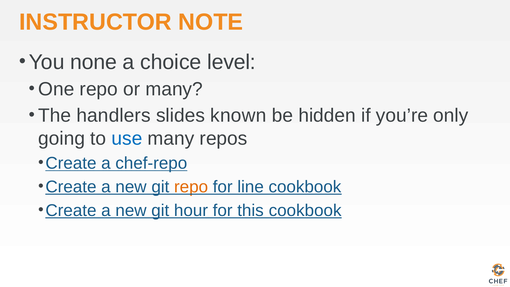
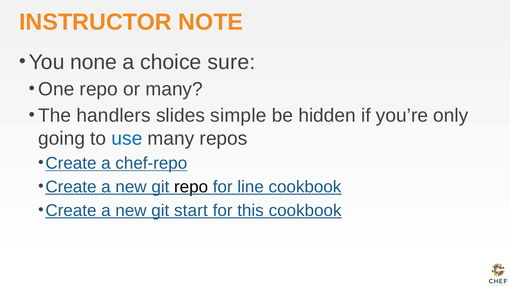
level: level -> sure (231, 62)
known: known -> simple (238, 115)
repo colour: orange -> black (191, 187)
hour: hour -> start (191, 210)
